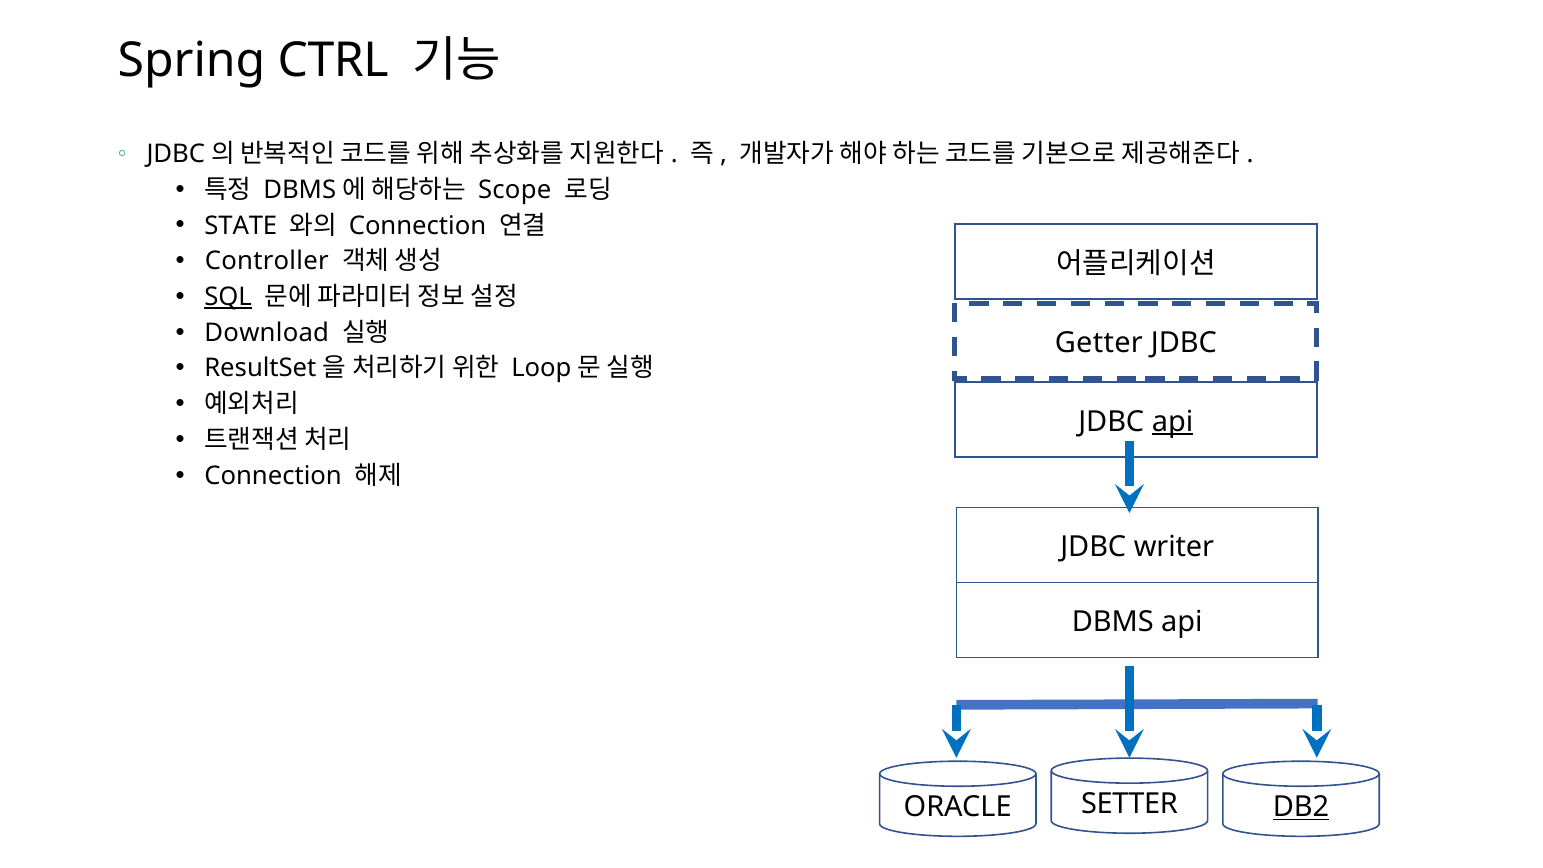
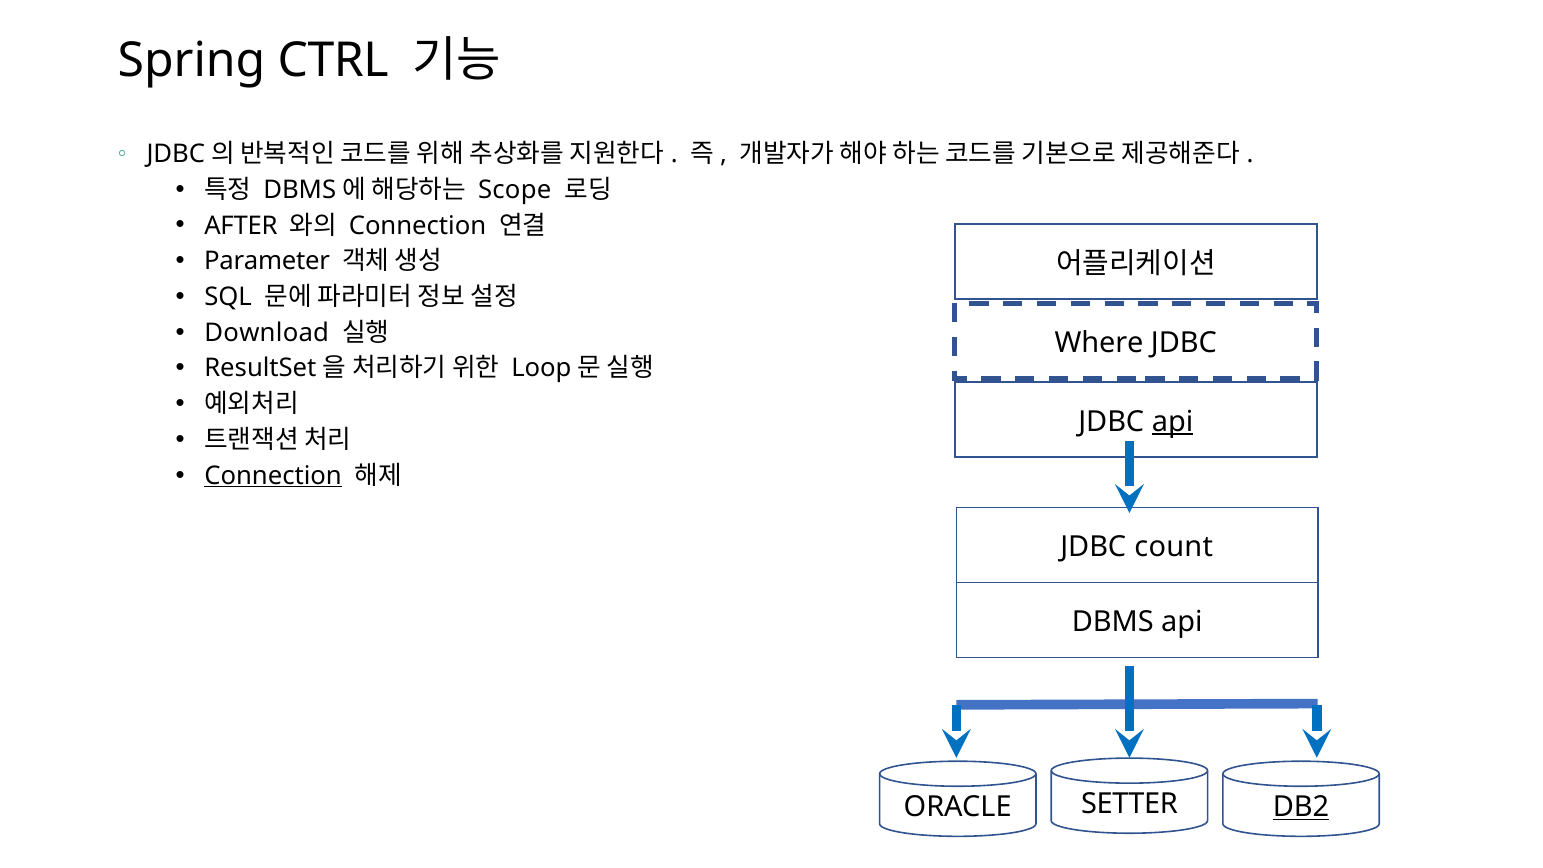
STATE: STATE -> AFTER (241, 226)
Controller: Controller -> Parameter (267, 261)
SQL underline: present -> none (228, 297)
Getter: Getter -> Where (1099, 343)
Connection underline: none -> present (273, 476)
writer: writer -> count (1174, 547)
